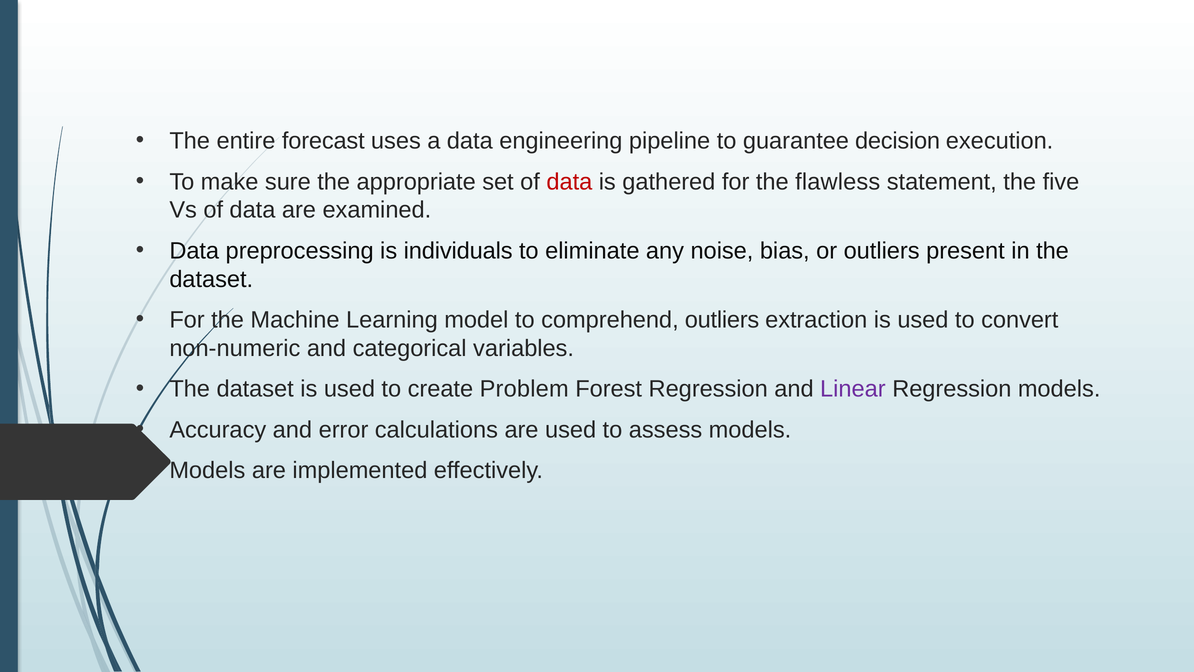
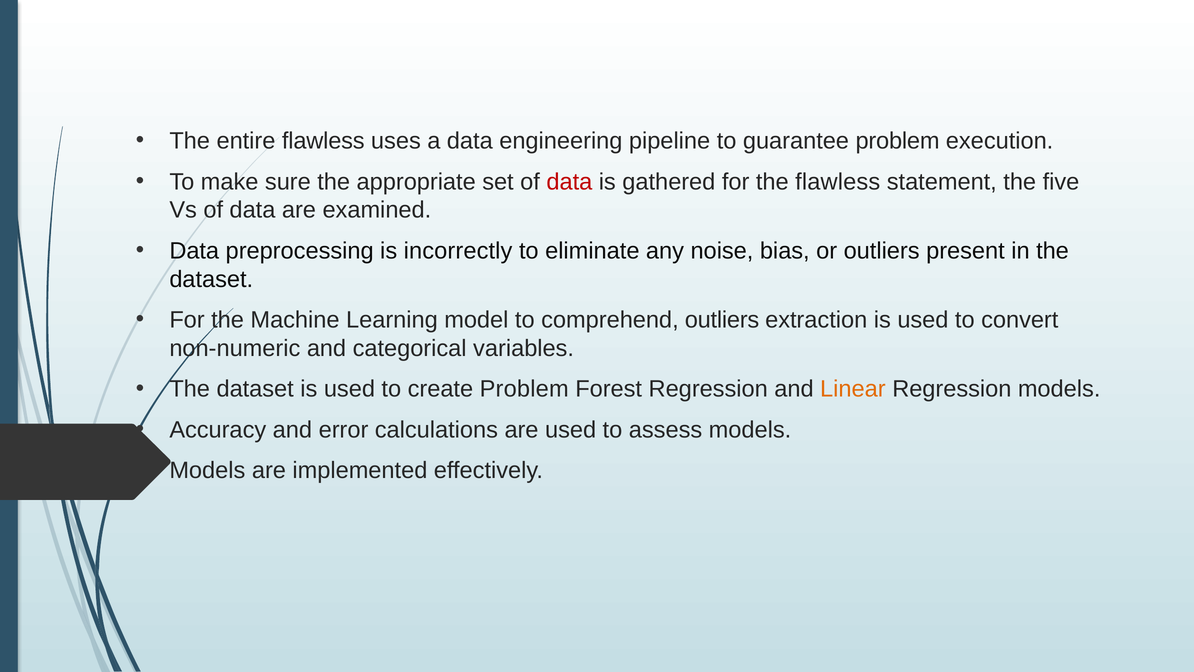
entire forecast: forecast -> flawless (323, 141)
guarantee decision: decision -> problem (898, 141)
individuals: individuals -> incorrectly (458, 251)
Linear colour: purple -> orange (853, 389)
